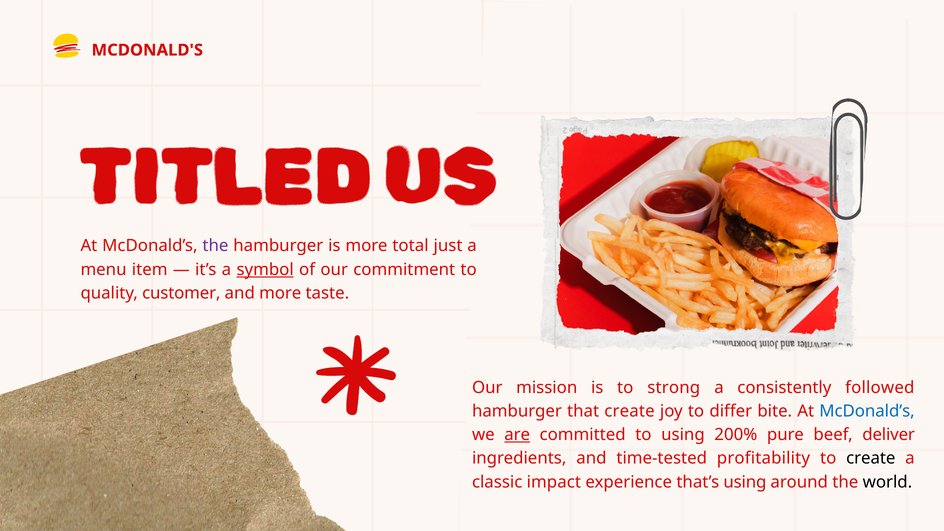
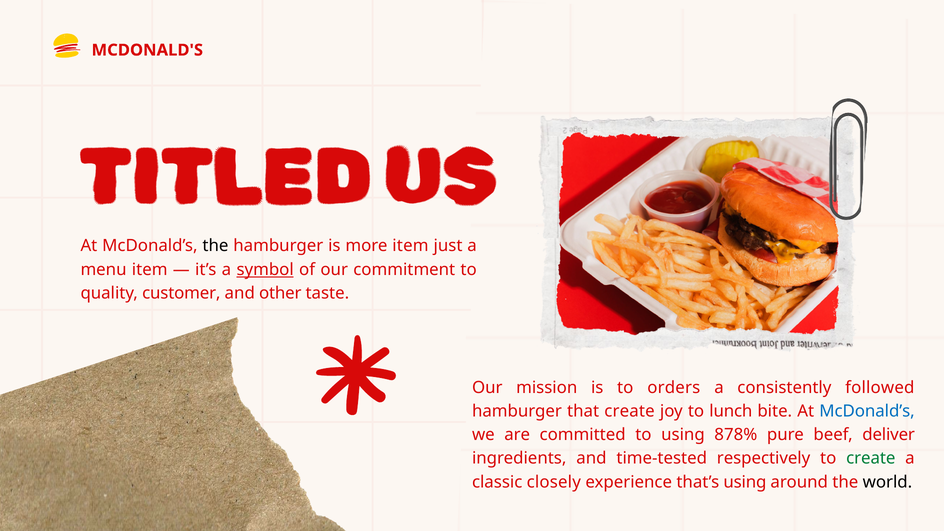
the colour: purple -> black (215, 246)
more total: total -> item (410, 246)
and more: more -> other (280, 293)
strong: strong -> orders (674, 387)
differ: differ -> lunch (731, 411)
are underline: present -> none (517, 435)
200%: 200% -> 878% (736, 435)
profitability: profitability -> respectively (764, 458)
create colour: black -> green (871, 458)
impact: impact -> closely (554, 482)
